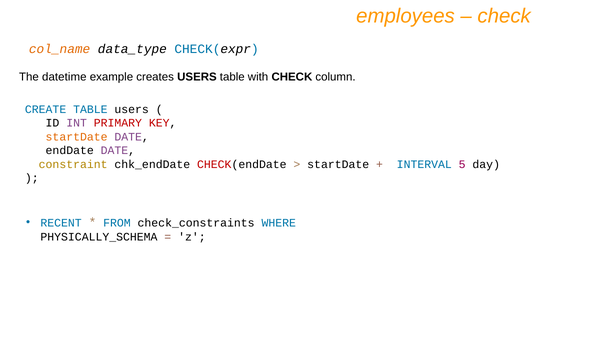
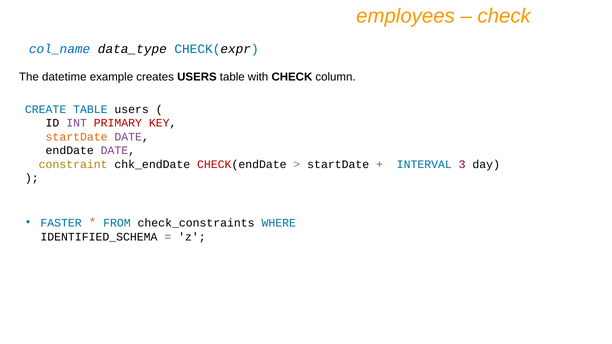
col_name colour: orange -> blue (60, 49)
5: 5 -> 3 (462, 164)
RECENT: RECENT -> FASTER (61, 223)
PHYSICALLY_SCHEMA: PHYSICALLY_SCHEMA -> IDENTIFIED_SCHEMA (99, 237)
